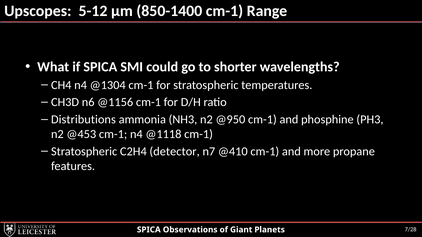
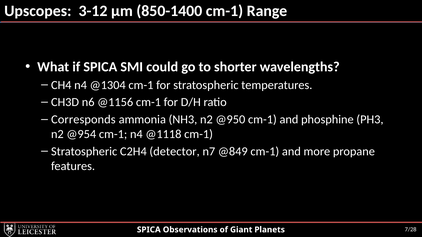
5-12: 5-12 -> 3-12 (93, 11)
Distributions: Distributions -> Corresponds (83, 120)
@453: @453 -> @954 (81, 134)
@410: @410 -> @849 (233, 152)
